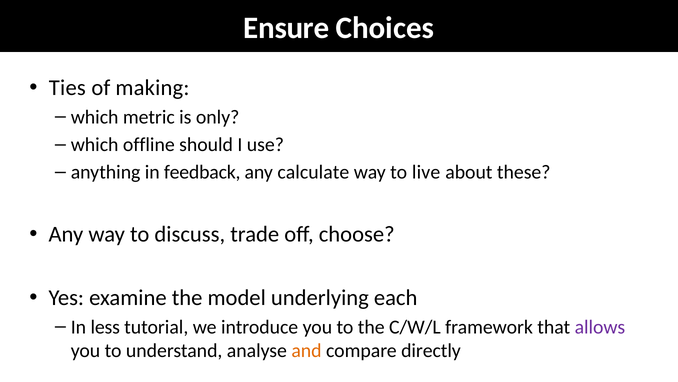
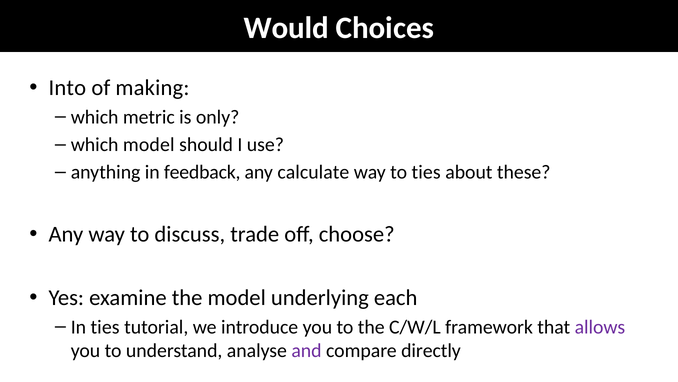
Ensure: Ensure -> Would (286, 28)
Ties: Ties -> Into (67, 88)
which offline: offline -> model (149, 144)
to live: live -> ties (426, 172)
In less: less -> ties (105, 326)
and colour: orange -> purple (307, 350)
